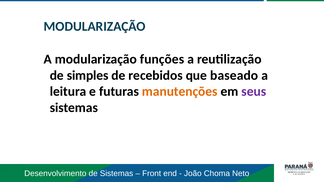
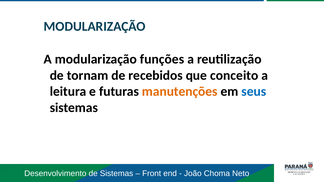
simples: simples -> tornam (88, 75)
baseado: baseado -> conceito (234, 75)
seus colour: purple -> blue (254, 92)
